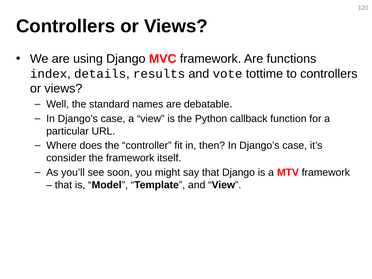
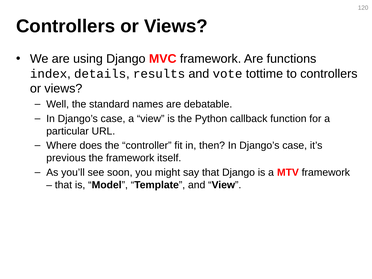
consider: consider -> previous (66, 158)
